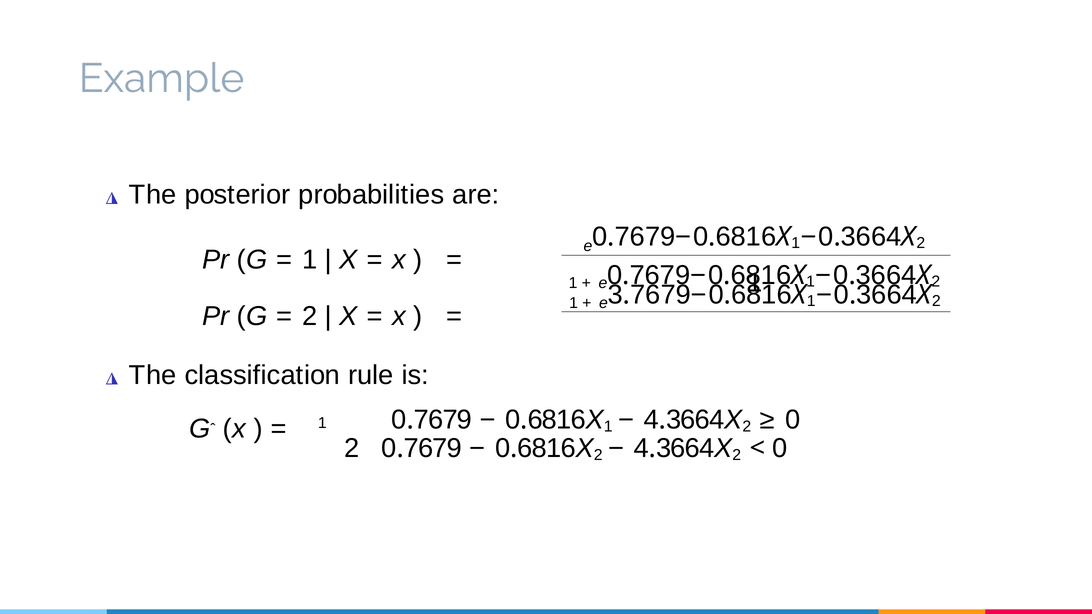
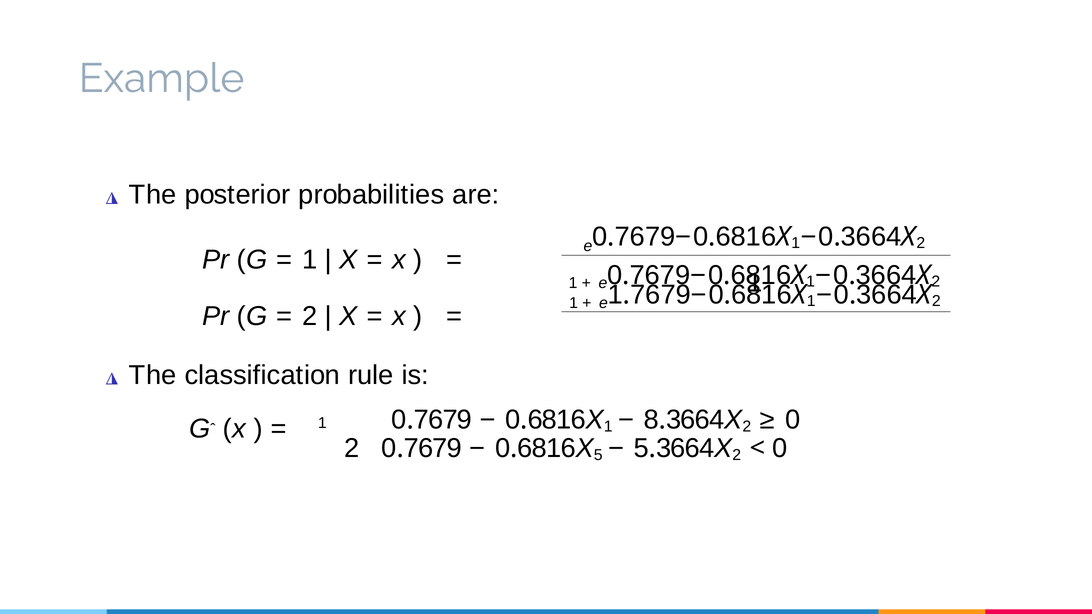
3: 3 -> 1 (615, 295)
4: 4 -> 8 (651, 420)
2: 2 -> 5 (598, 455)
4: 4 -> 5 (641, 448)
